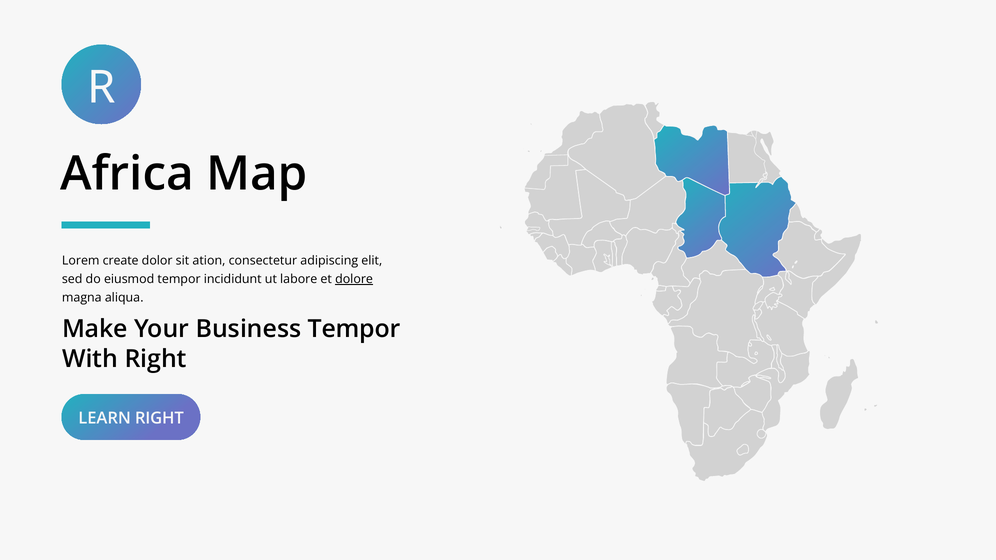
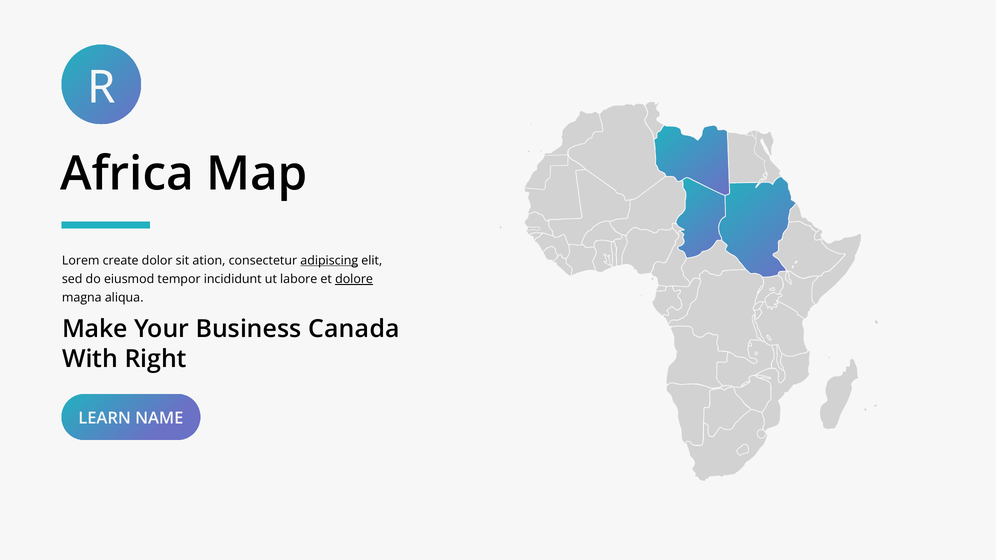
adipiscing underline: none -> present (329, 261)
Tempor: Tempor -> Canada (354, 329)
LEARN RIGHT: RIGHT -> NAME (159, 418)
